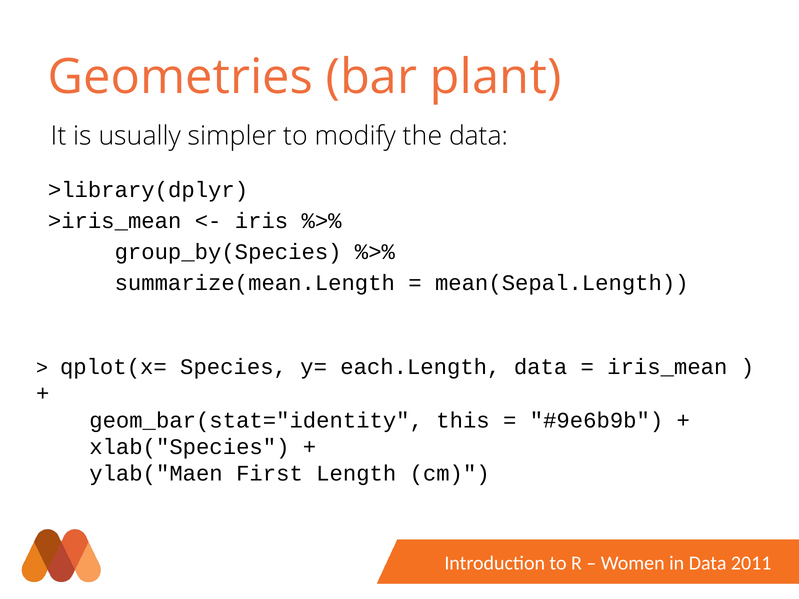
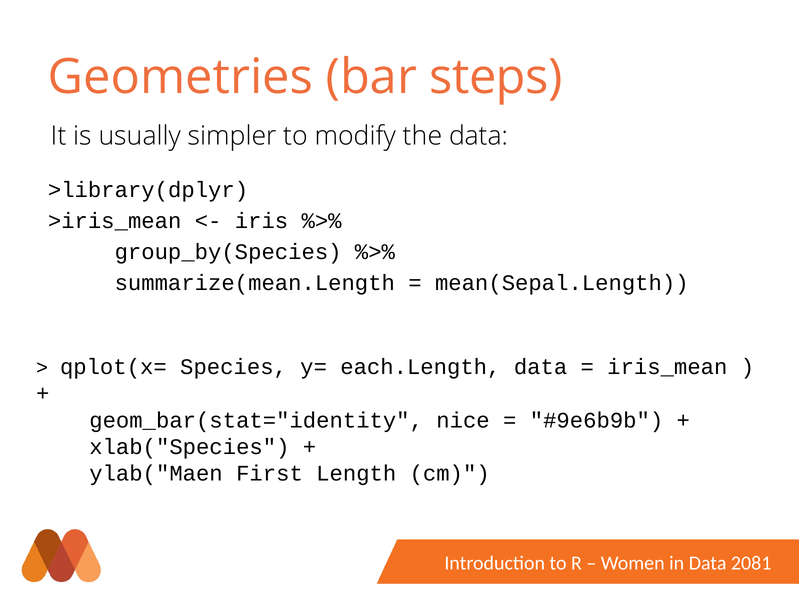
plant: plant -> steps (496, 77)
this: this -> nice (463, 420)
2011: 2011 -> 2081 (751, 564)
